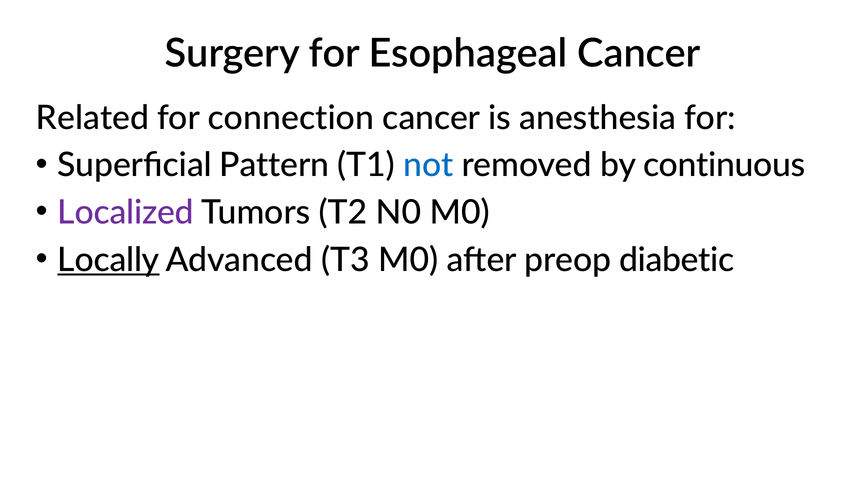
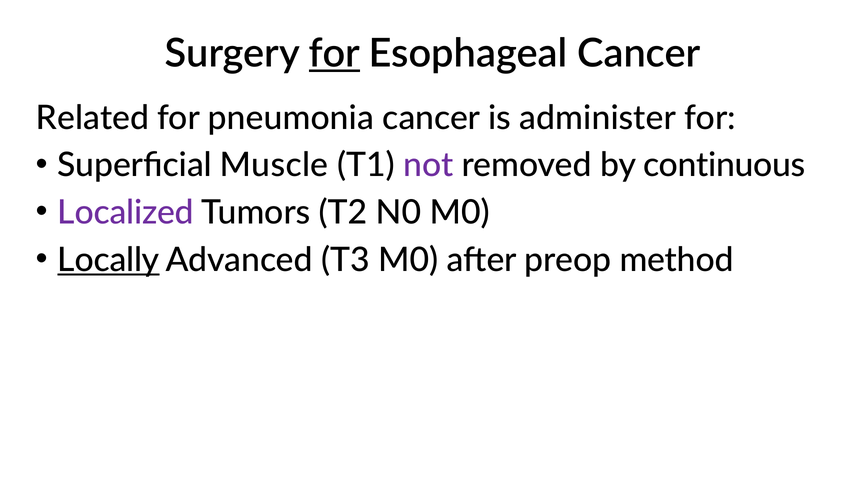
for underline: none -> present (334, 54)
connection: connection -> pneumonia (291, 118)
anesthesia: anesthesia -> administer (598, 118)
Pattern: Pattern -> Muscle (274, 165)
not colour: blue -> purple (428, 165)
diabetic: diabetic -> method (677, 260)
